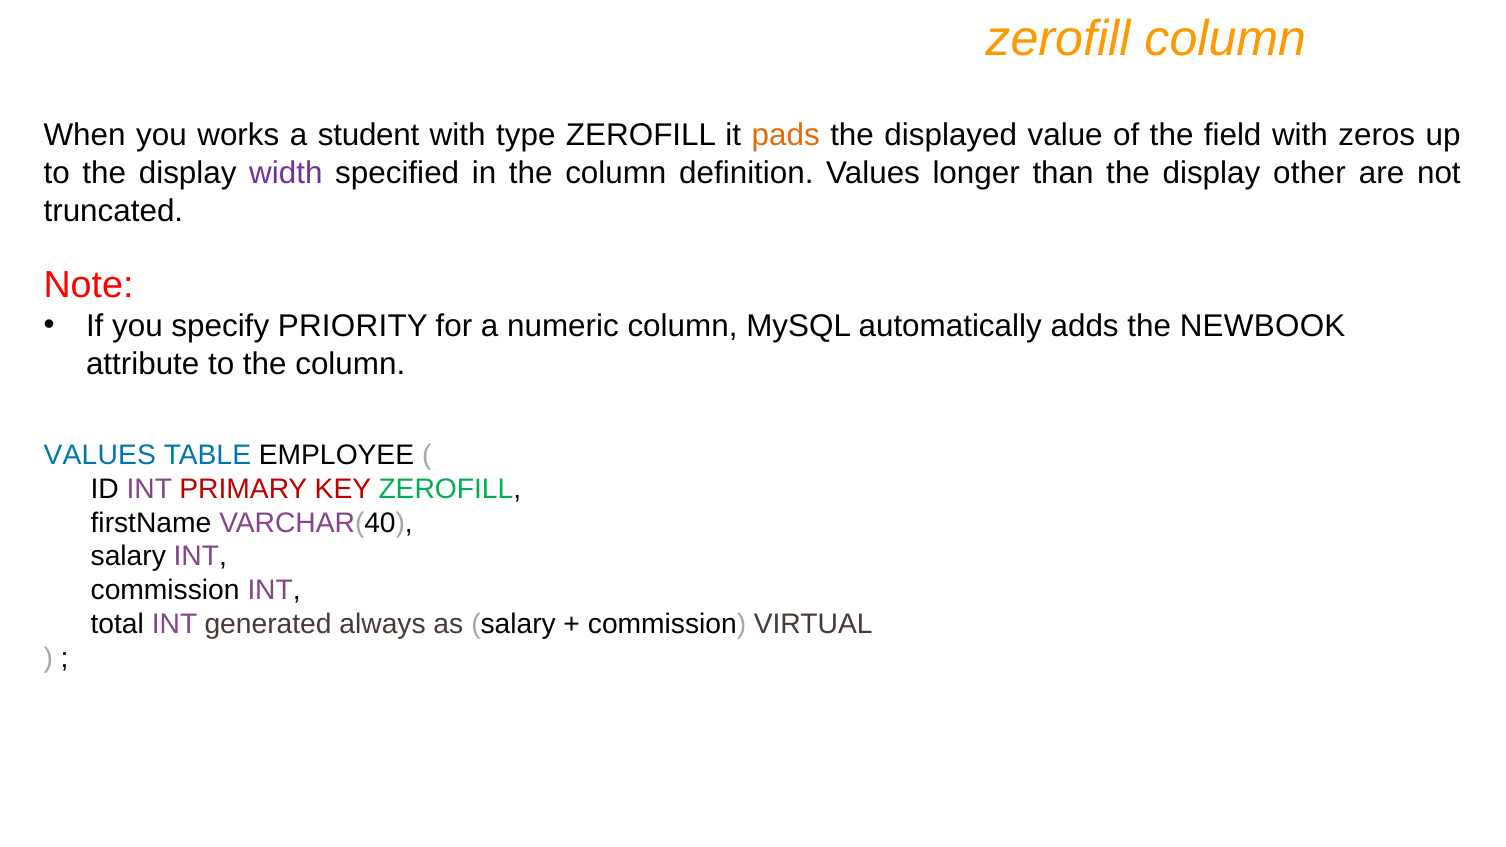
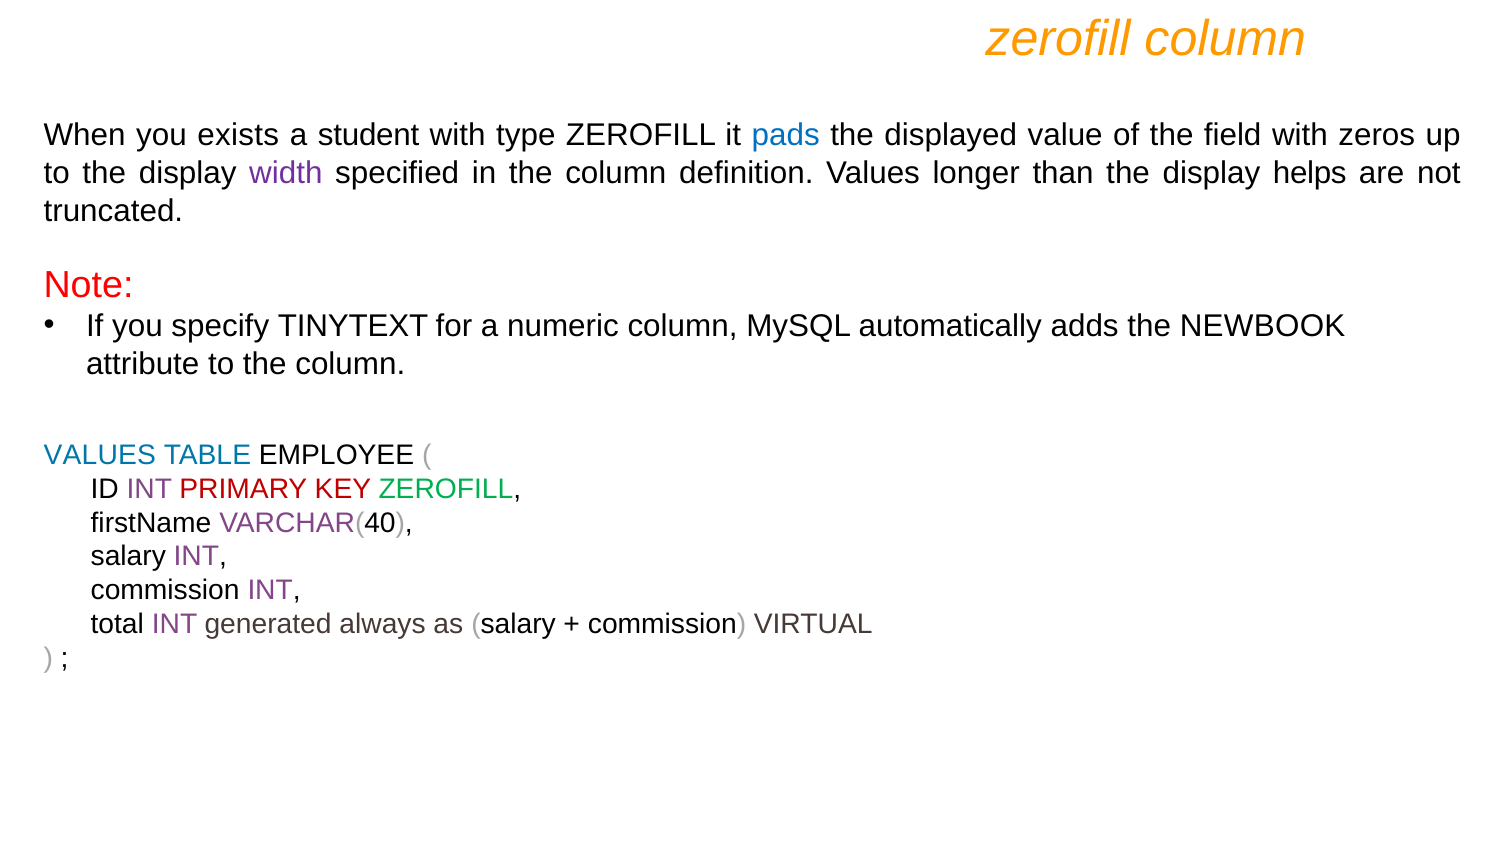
works: works -> exists (238, 135)
pads colour: orange -> blue (786, 135)
other: other -> helps (1310, 173)
PRIORITY: PRIORITY -> TINYTEXT (353, 326)
